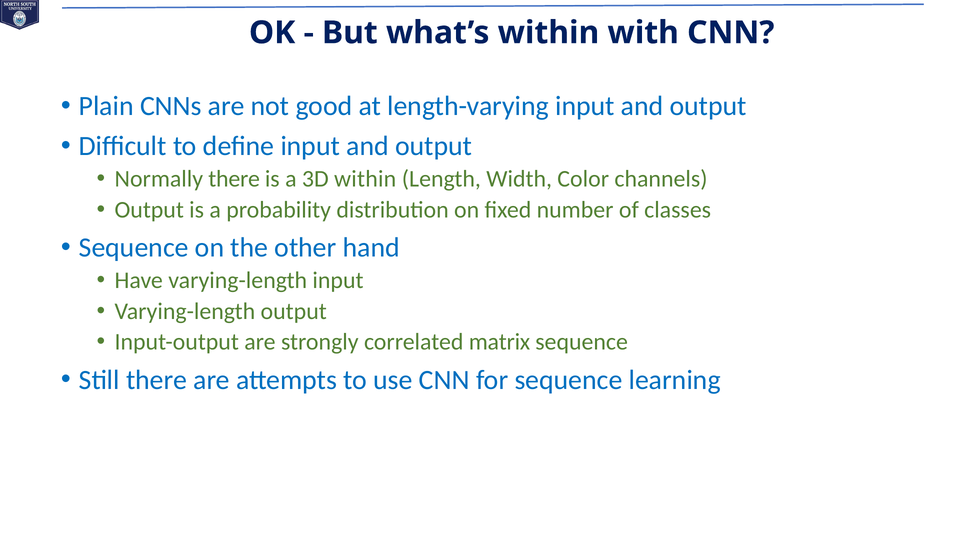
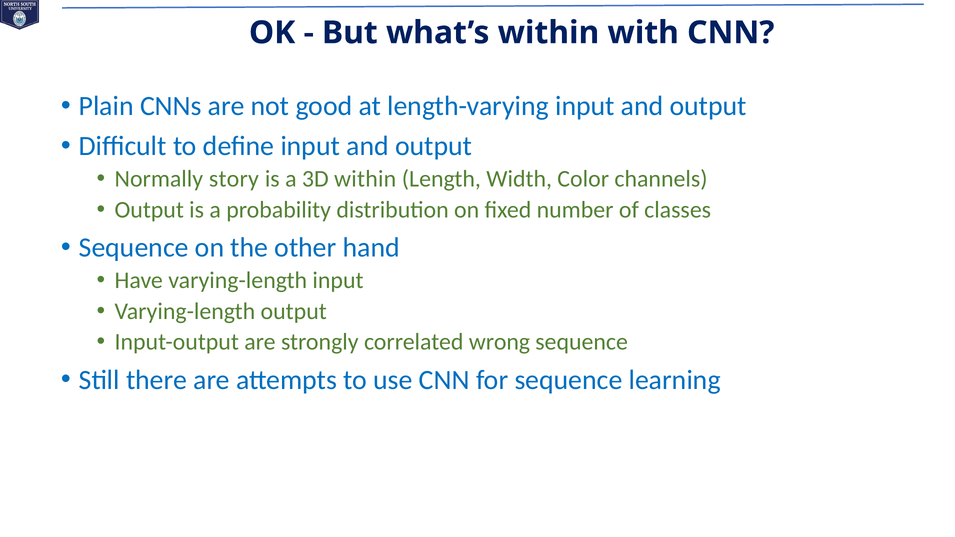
Normally there: there -> story (234, 179)
matrix: matrix -> wrong (499, 342)
